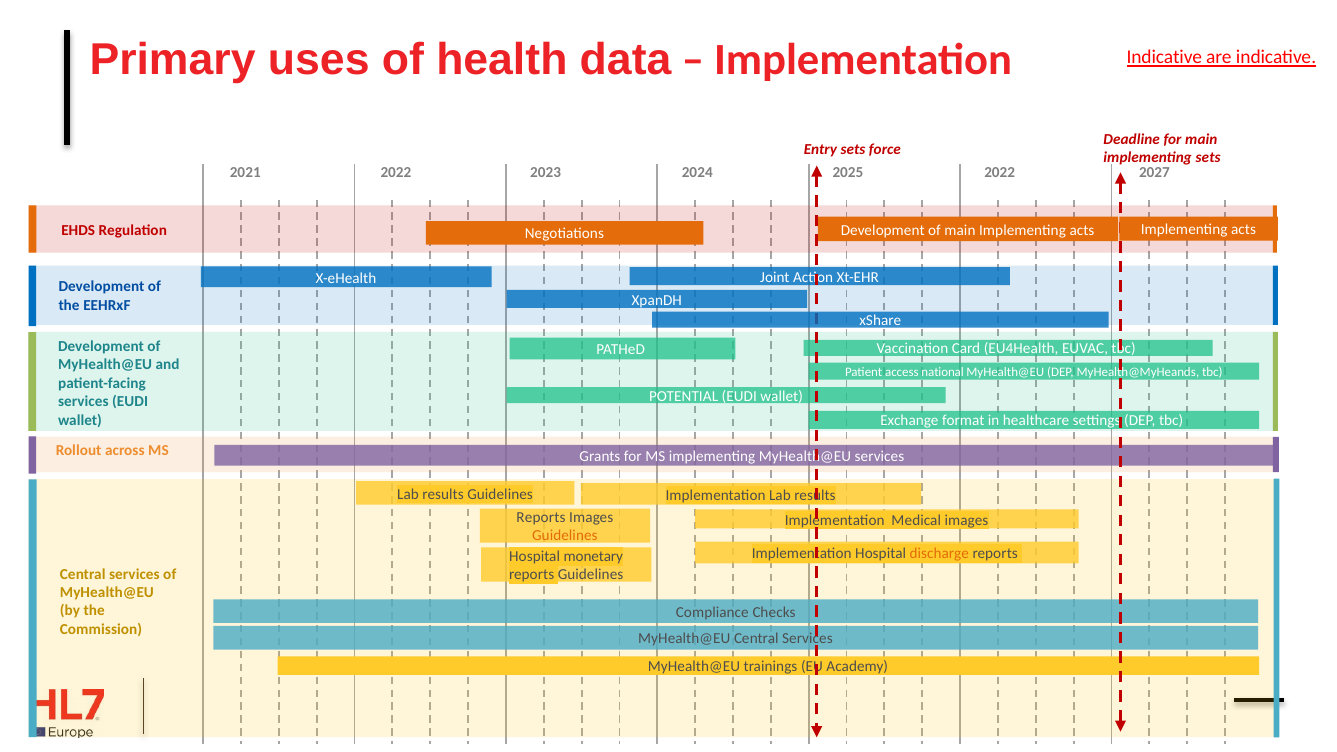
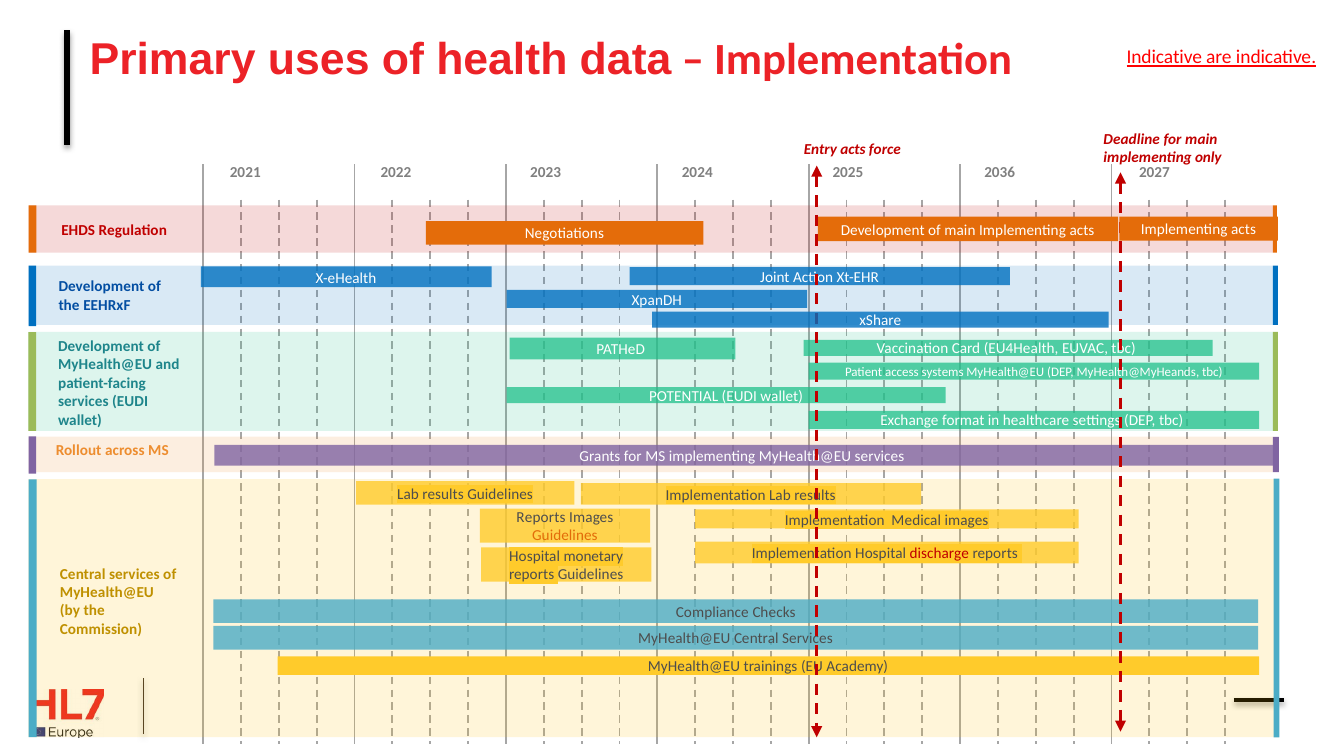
Entry sets: sets -> acts (853, 150)
implementing sets: sets -> only (1208, 158)
2025 2022: 2022 -> 2036 (1000, 173)
national: national -> systems (943, 372)
discharge colour: orange -> red (939, 554)
